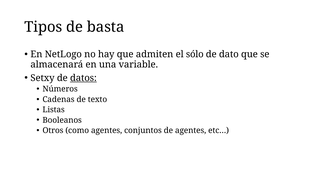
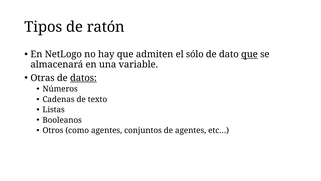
basta: basta -> ratón (106, 27)
que underline: none -> present (249, 54)
Setxy: Setxy -> Otras (43, 78)
